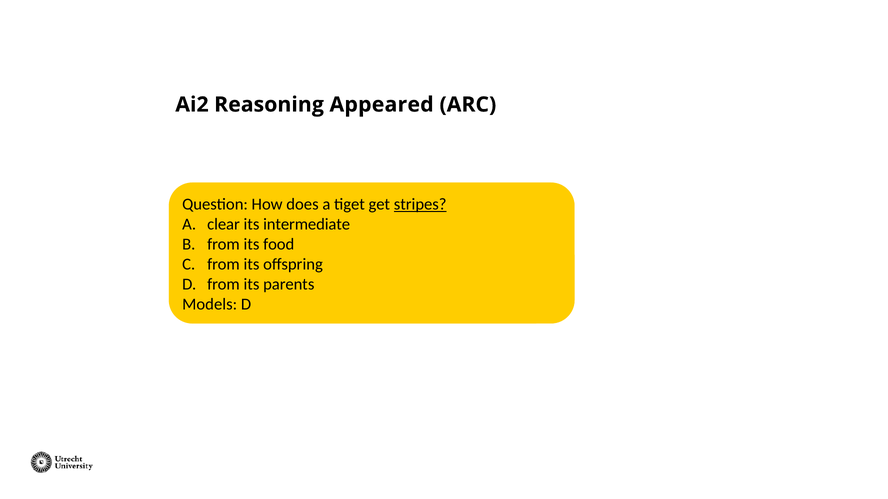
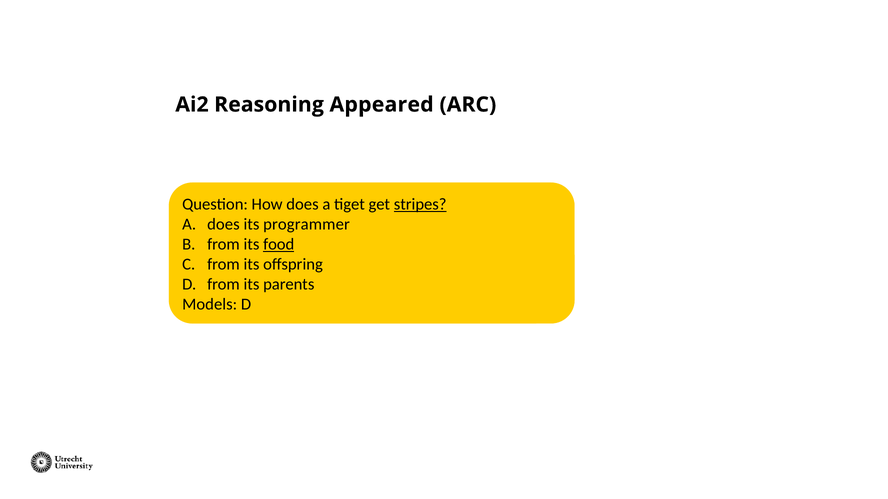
A clear: clear -> does (223, 224)
intermediate: intermediate -> programmer (306, 224)
food underline: none -> present (279, 244)
